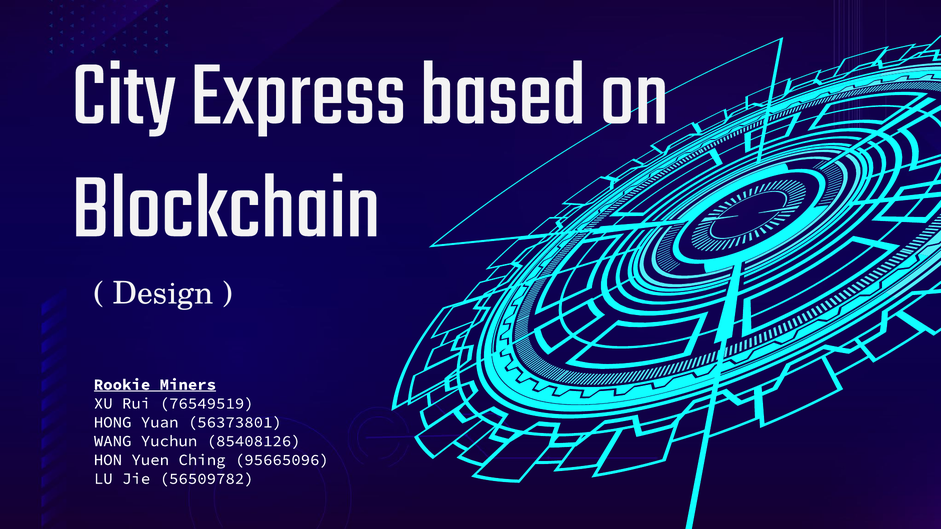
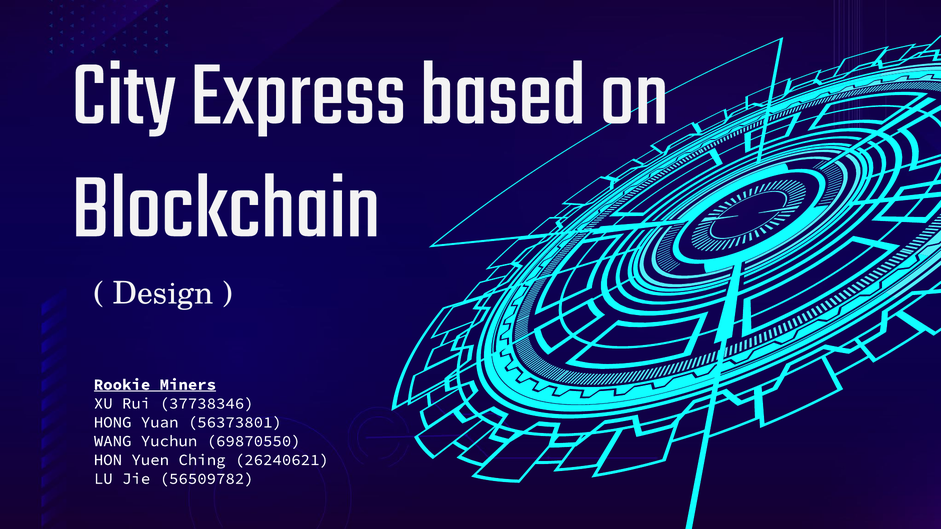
76549519: 76549519 -> 37738346 (207, 404)
85408126: 85408126 -> 69870550 (254, 441)
95665096: 95665096 -> 26240621 (282, 460)
